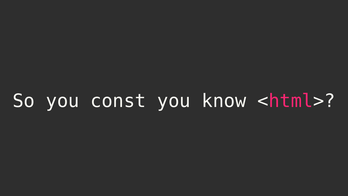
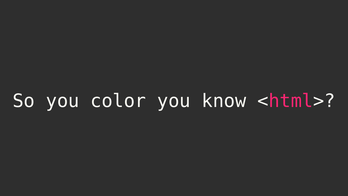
const: const -> color (118, 101)
